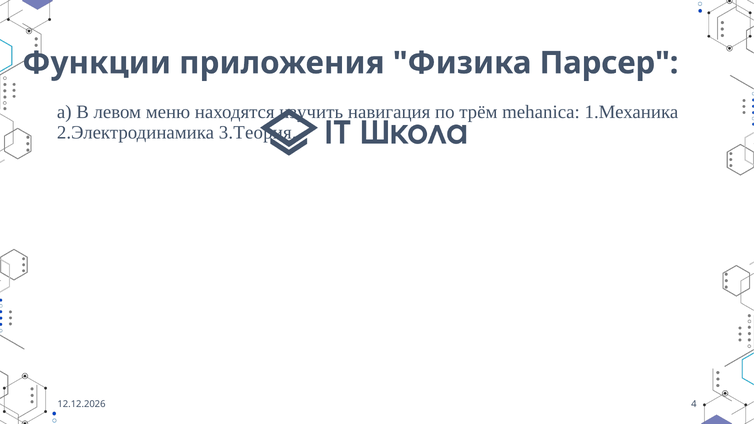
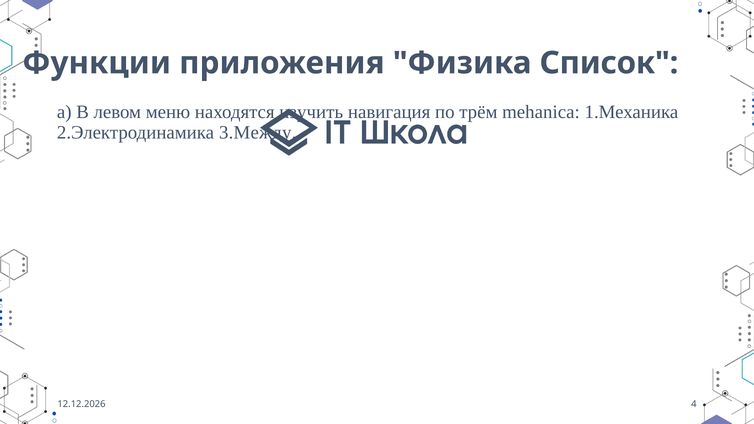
Парсер: Парсер -> Список (609, 63)
3.Теория: 3.Теория -> 3.Между (258, 133)
